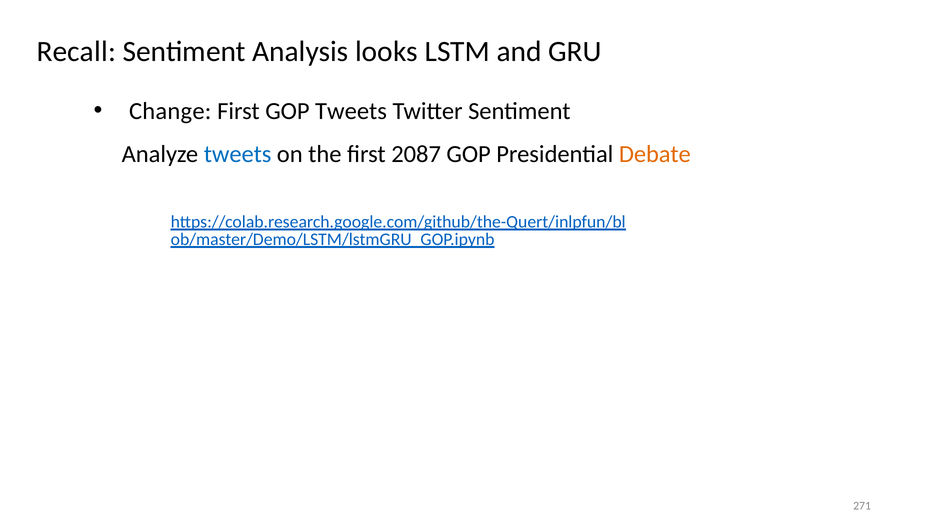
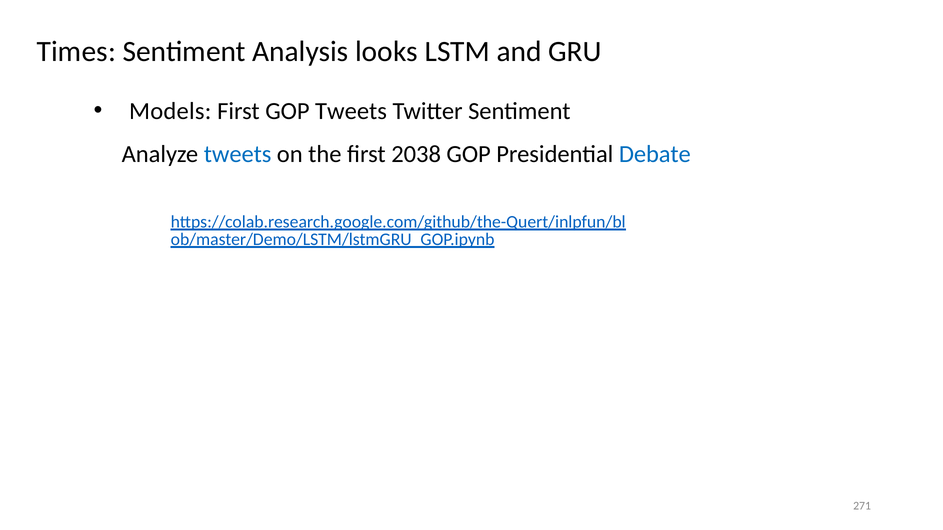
Recall: Recall -> Times (76, 52)
Change: Change -> Models (170, 111)
2087: 2087 -> 2038 (416, 154)
Debate colour: orange -> blue (655, 154)
